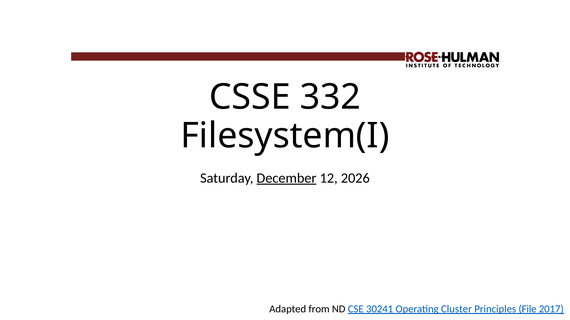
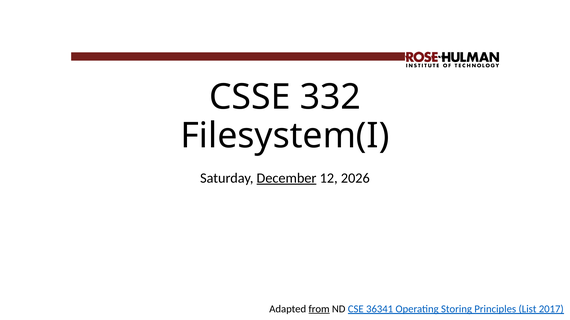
from underline: none -> present (319, 309)
30241: 30241 -> 36341 (380, 309)
Cluster: Cluster -> Storing (457, 309)
File: File -> List (527, 309)
